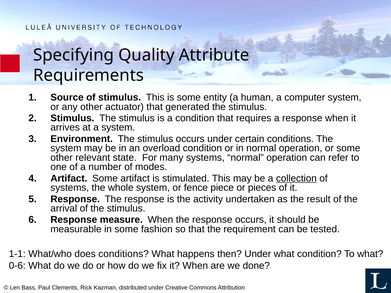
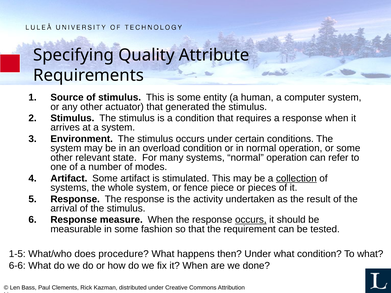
occurs underline: none -> present (251, 220)
1-1: 1-1 -> 1-5 (17, 254)
does conditions: conditions -> procedure (124, 254)
0-6: 0-6 -> 6-6 (17, 266)
